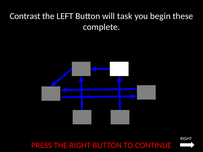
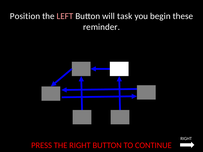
Contrast: Contrast -> Position (25, 16)
LEFT colour: white -> pink (65, 16)
complete: complete -> reminder (102, 27)
